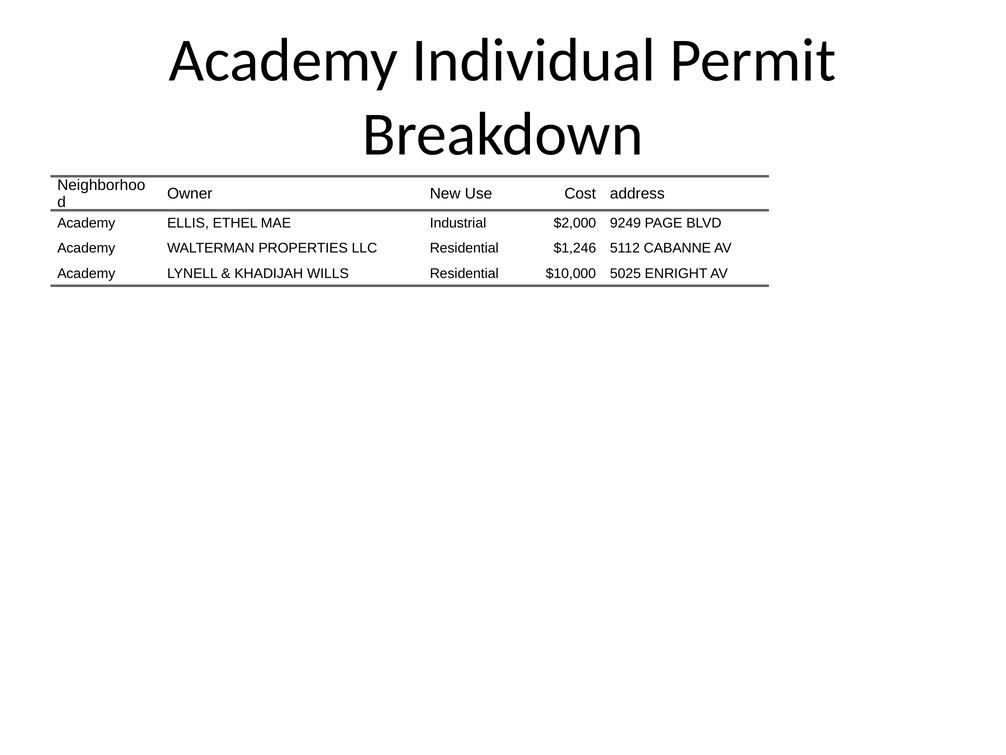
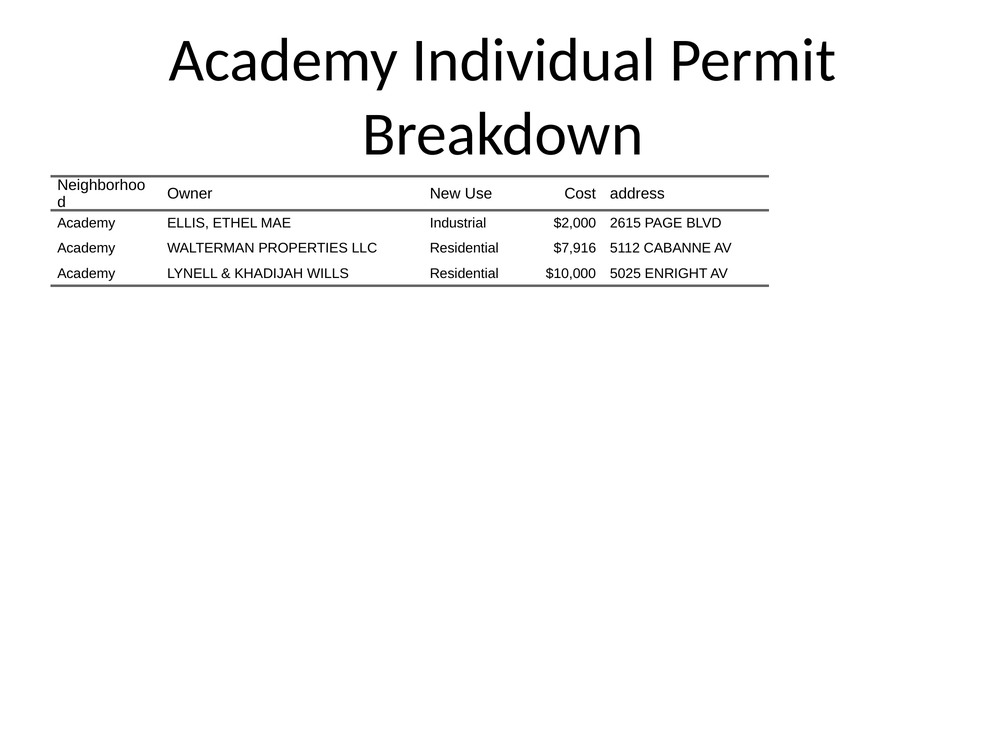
9249: 9249 -> 2615 (625, 223)
$1,246: $1,246 -> $7,916 (575, 248)
